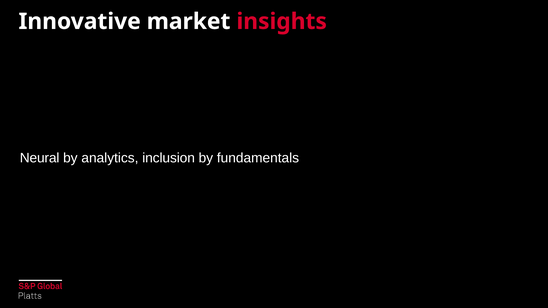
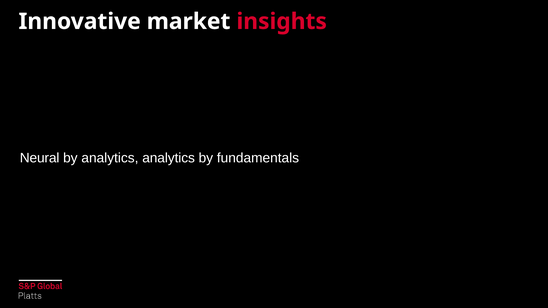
analytics inclusion: inclusion -> analytics (169, 158)
